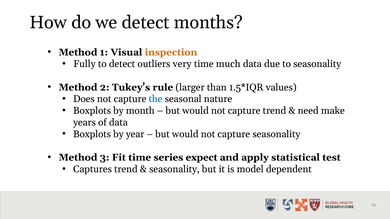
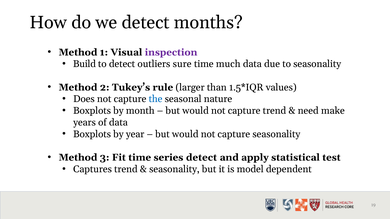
inspection colour: orange -> purple (171, 52)
Fully: Fully -> Build (84, 64)
very: very -> sure (182, 64)
series expect: expect -> detect (201, 158)
